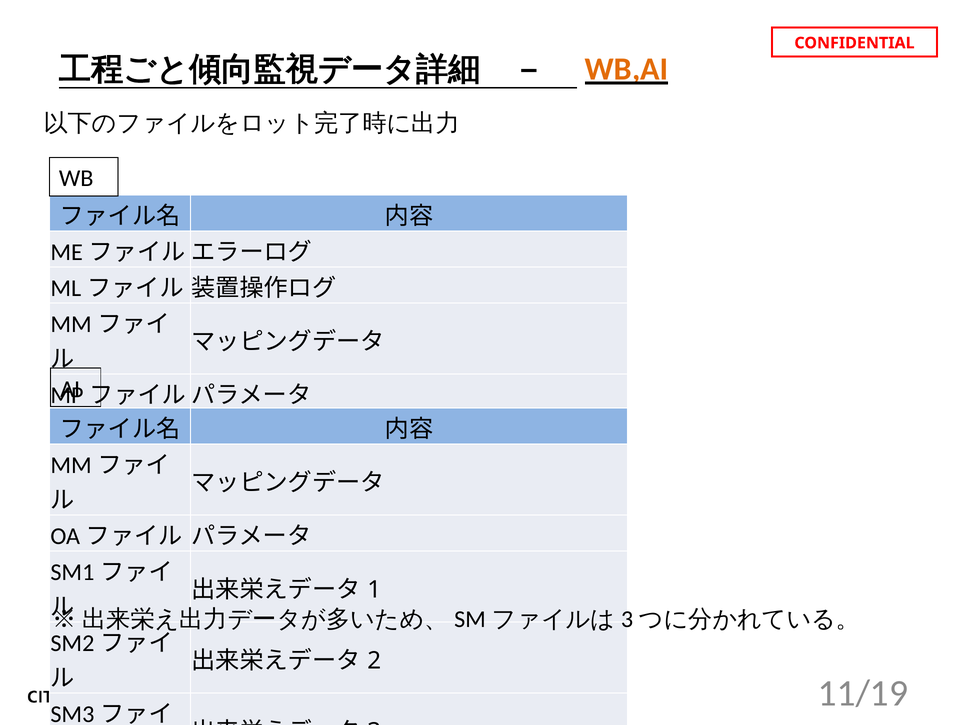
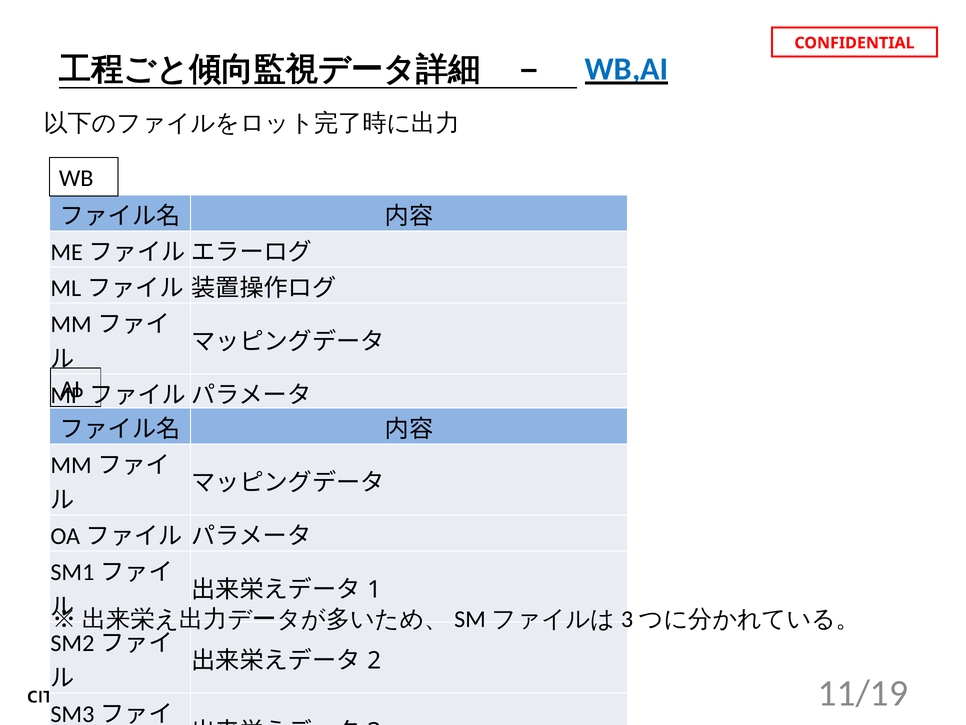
WB,AI colour: orange -> blue (627, 69)
